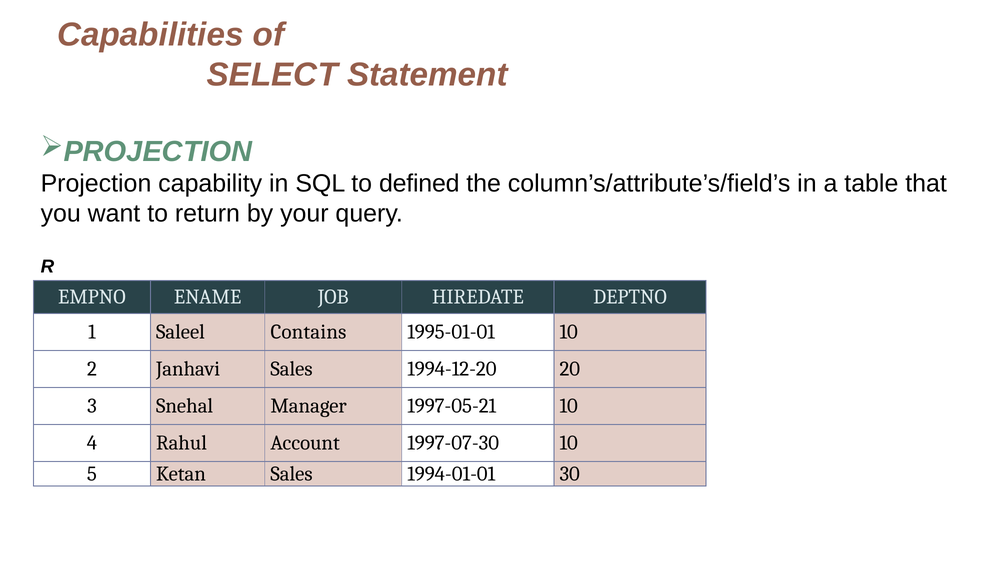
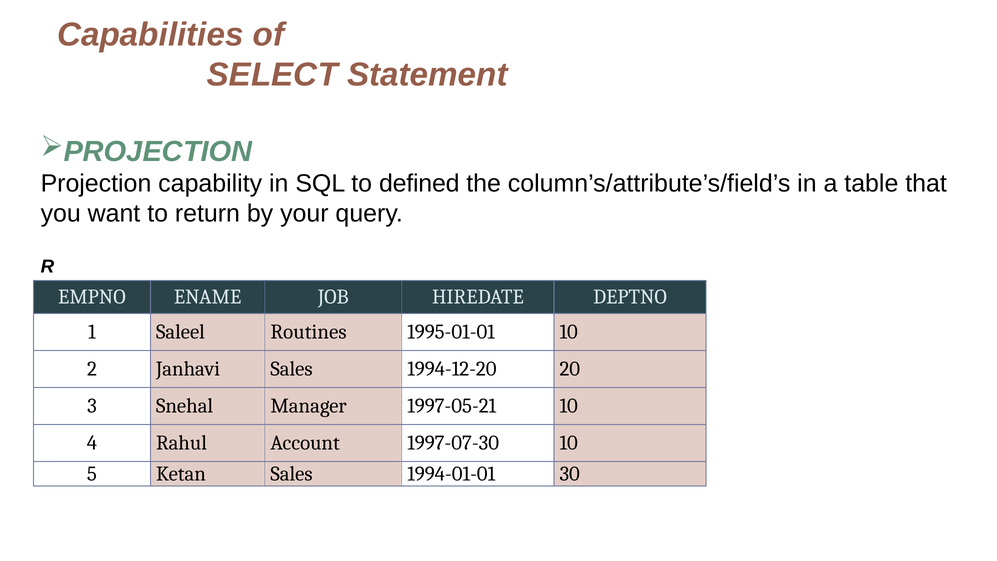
Contains: Contains -> Routines (308, 332)
